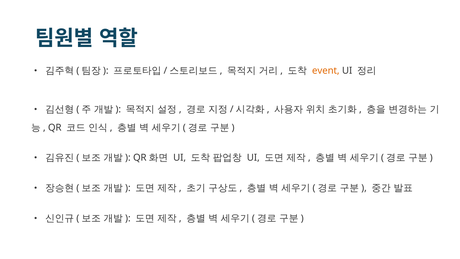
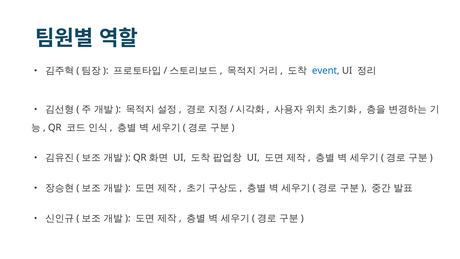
event colour: orange -> blue (326, 71)
